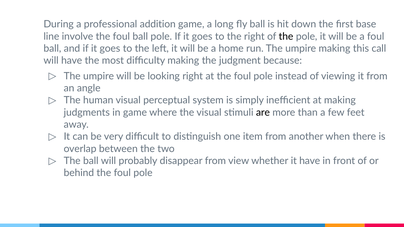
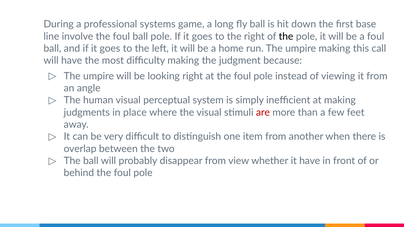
addition: addition -> systems (158, 24)
in game: game -> place (135, 113)
are colour: black -> red (263, 113)
